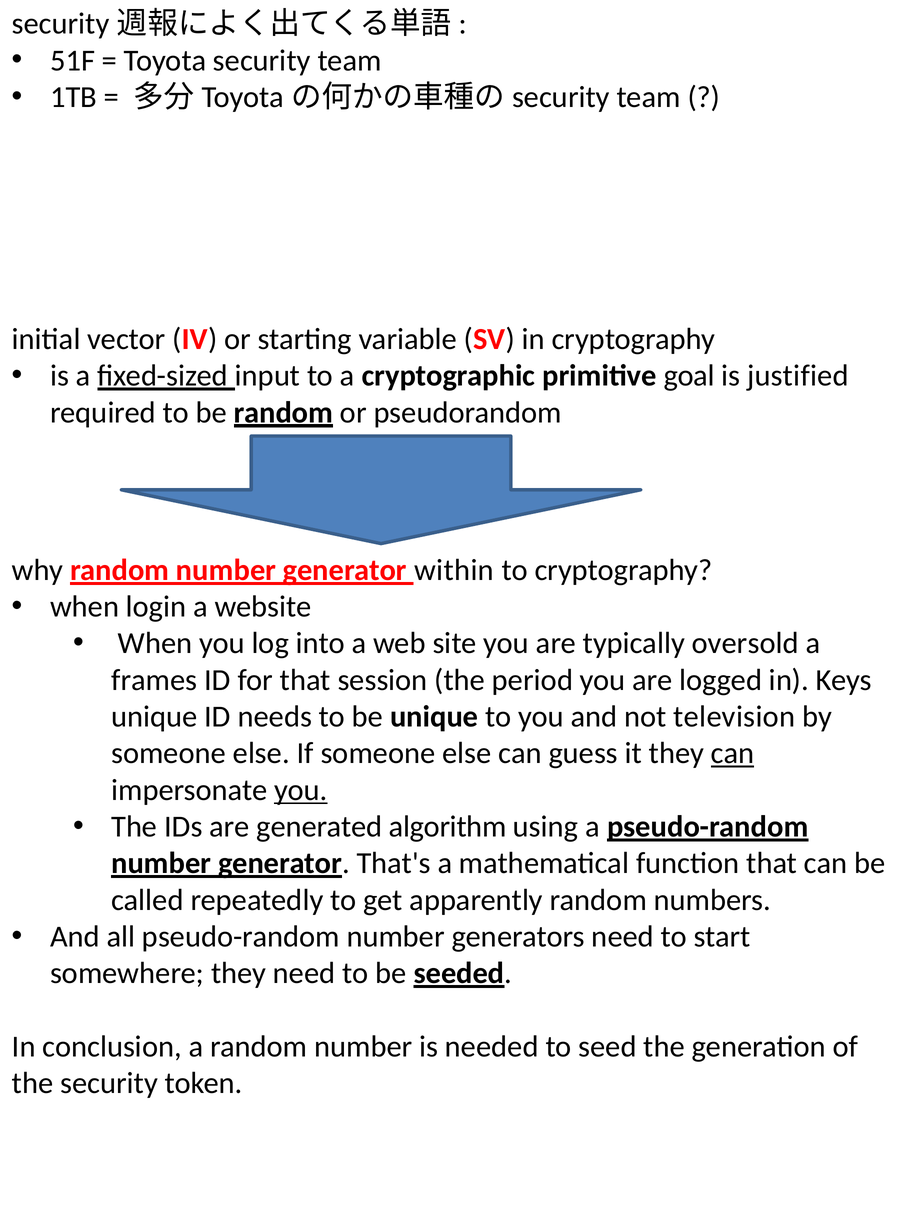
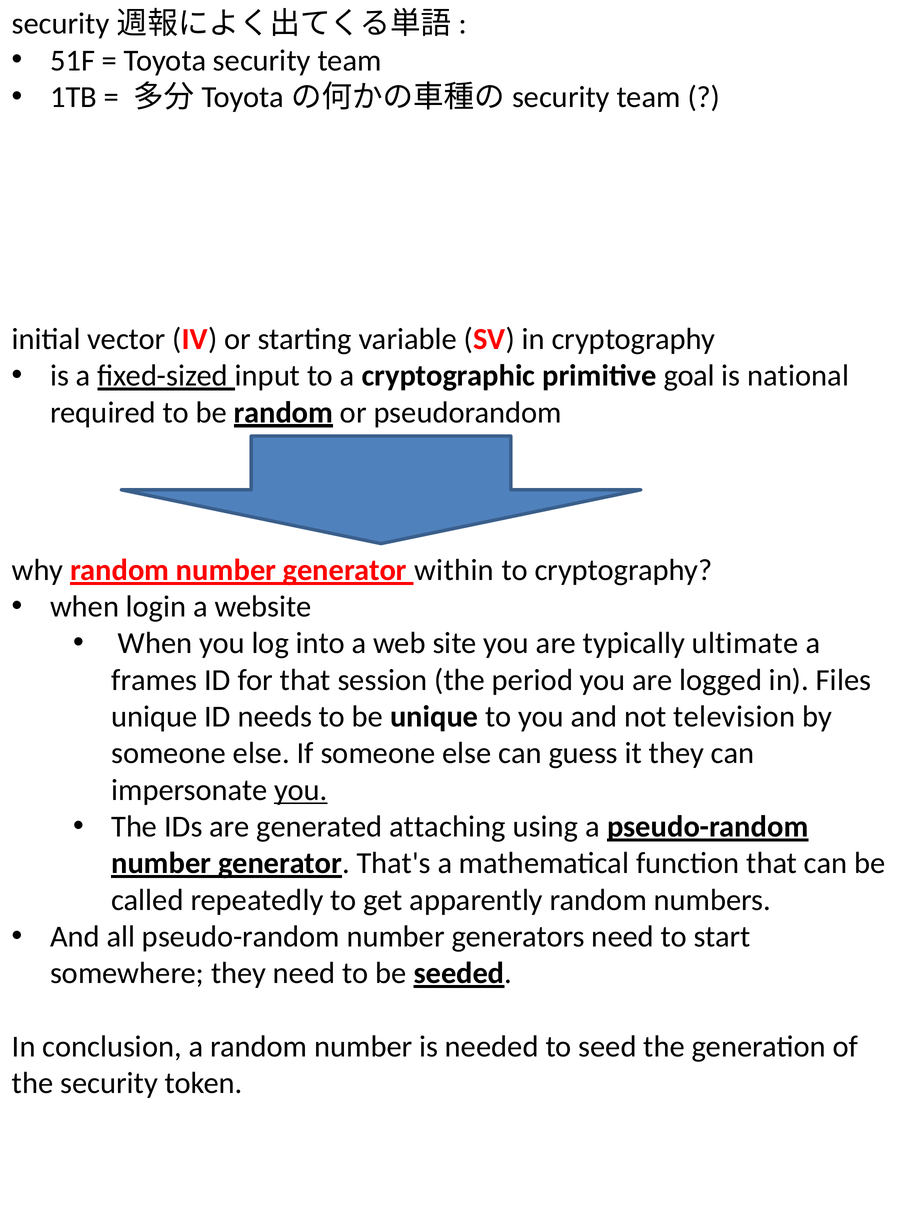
justified: justified -> national (798, 376)
oversold: oversold -> ultimate (745, 643)
Keys: Keys -> Files (844, 680)
can underline: present -> none (733, 753)
algorithm: algorithm -> attaching (447, 826)
